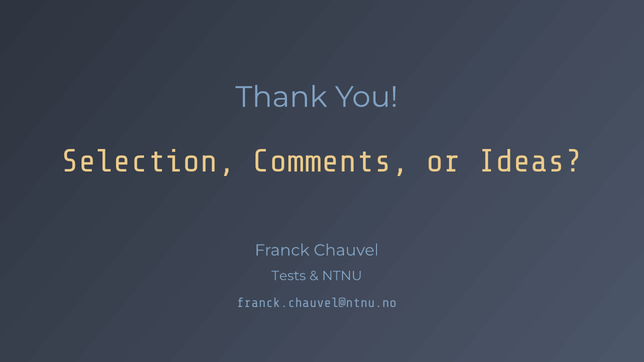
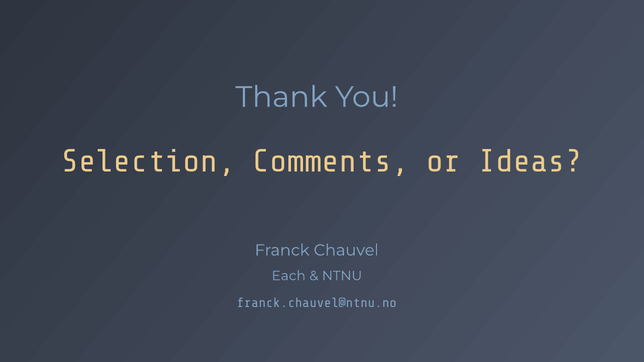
Tests: Tests -> Each (289, 276)
